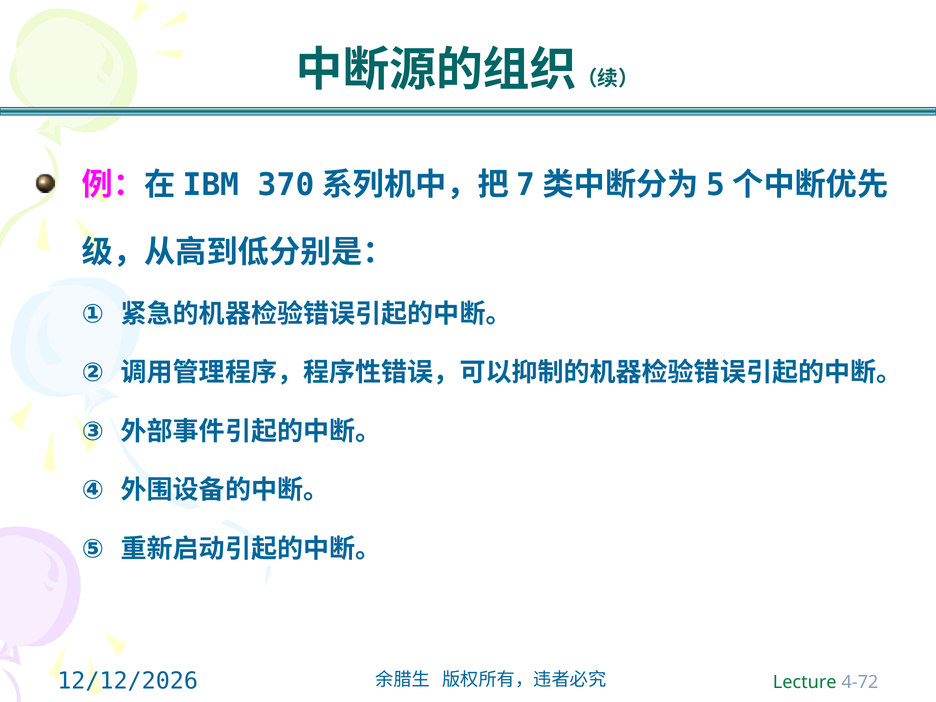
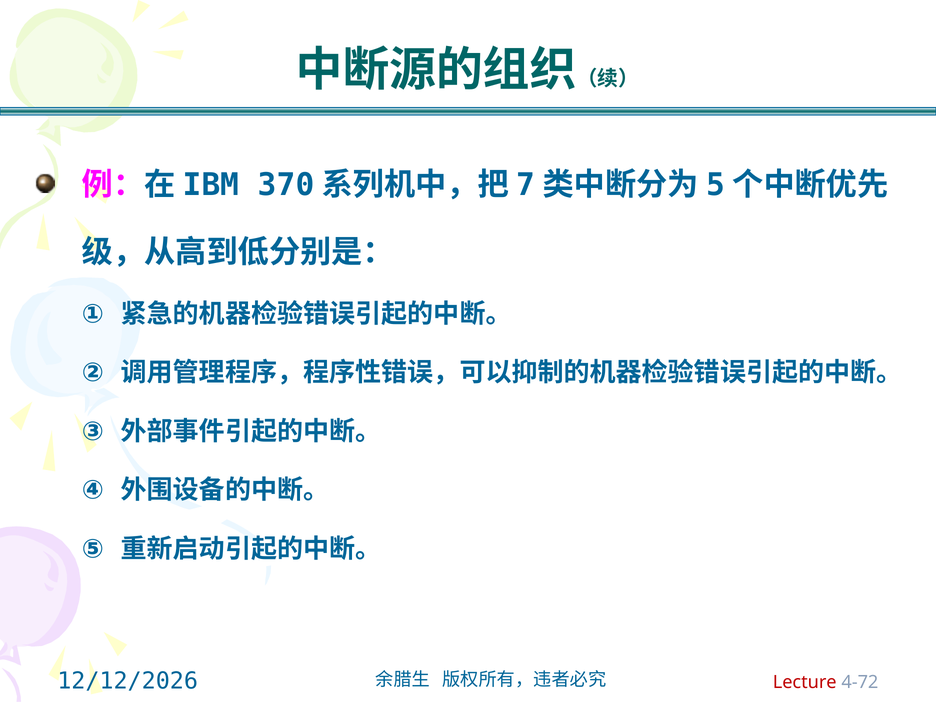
Lecture colour: green -> red (805, 682)
